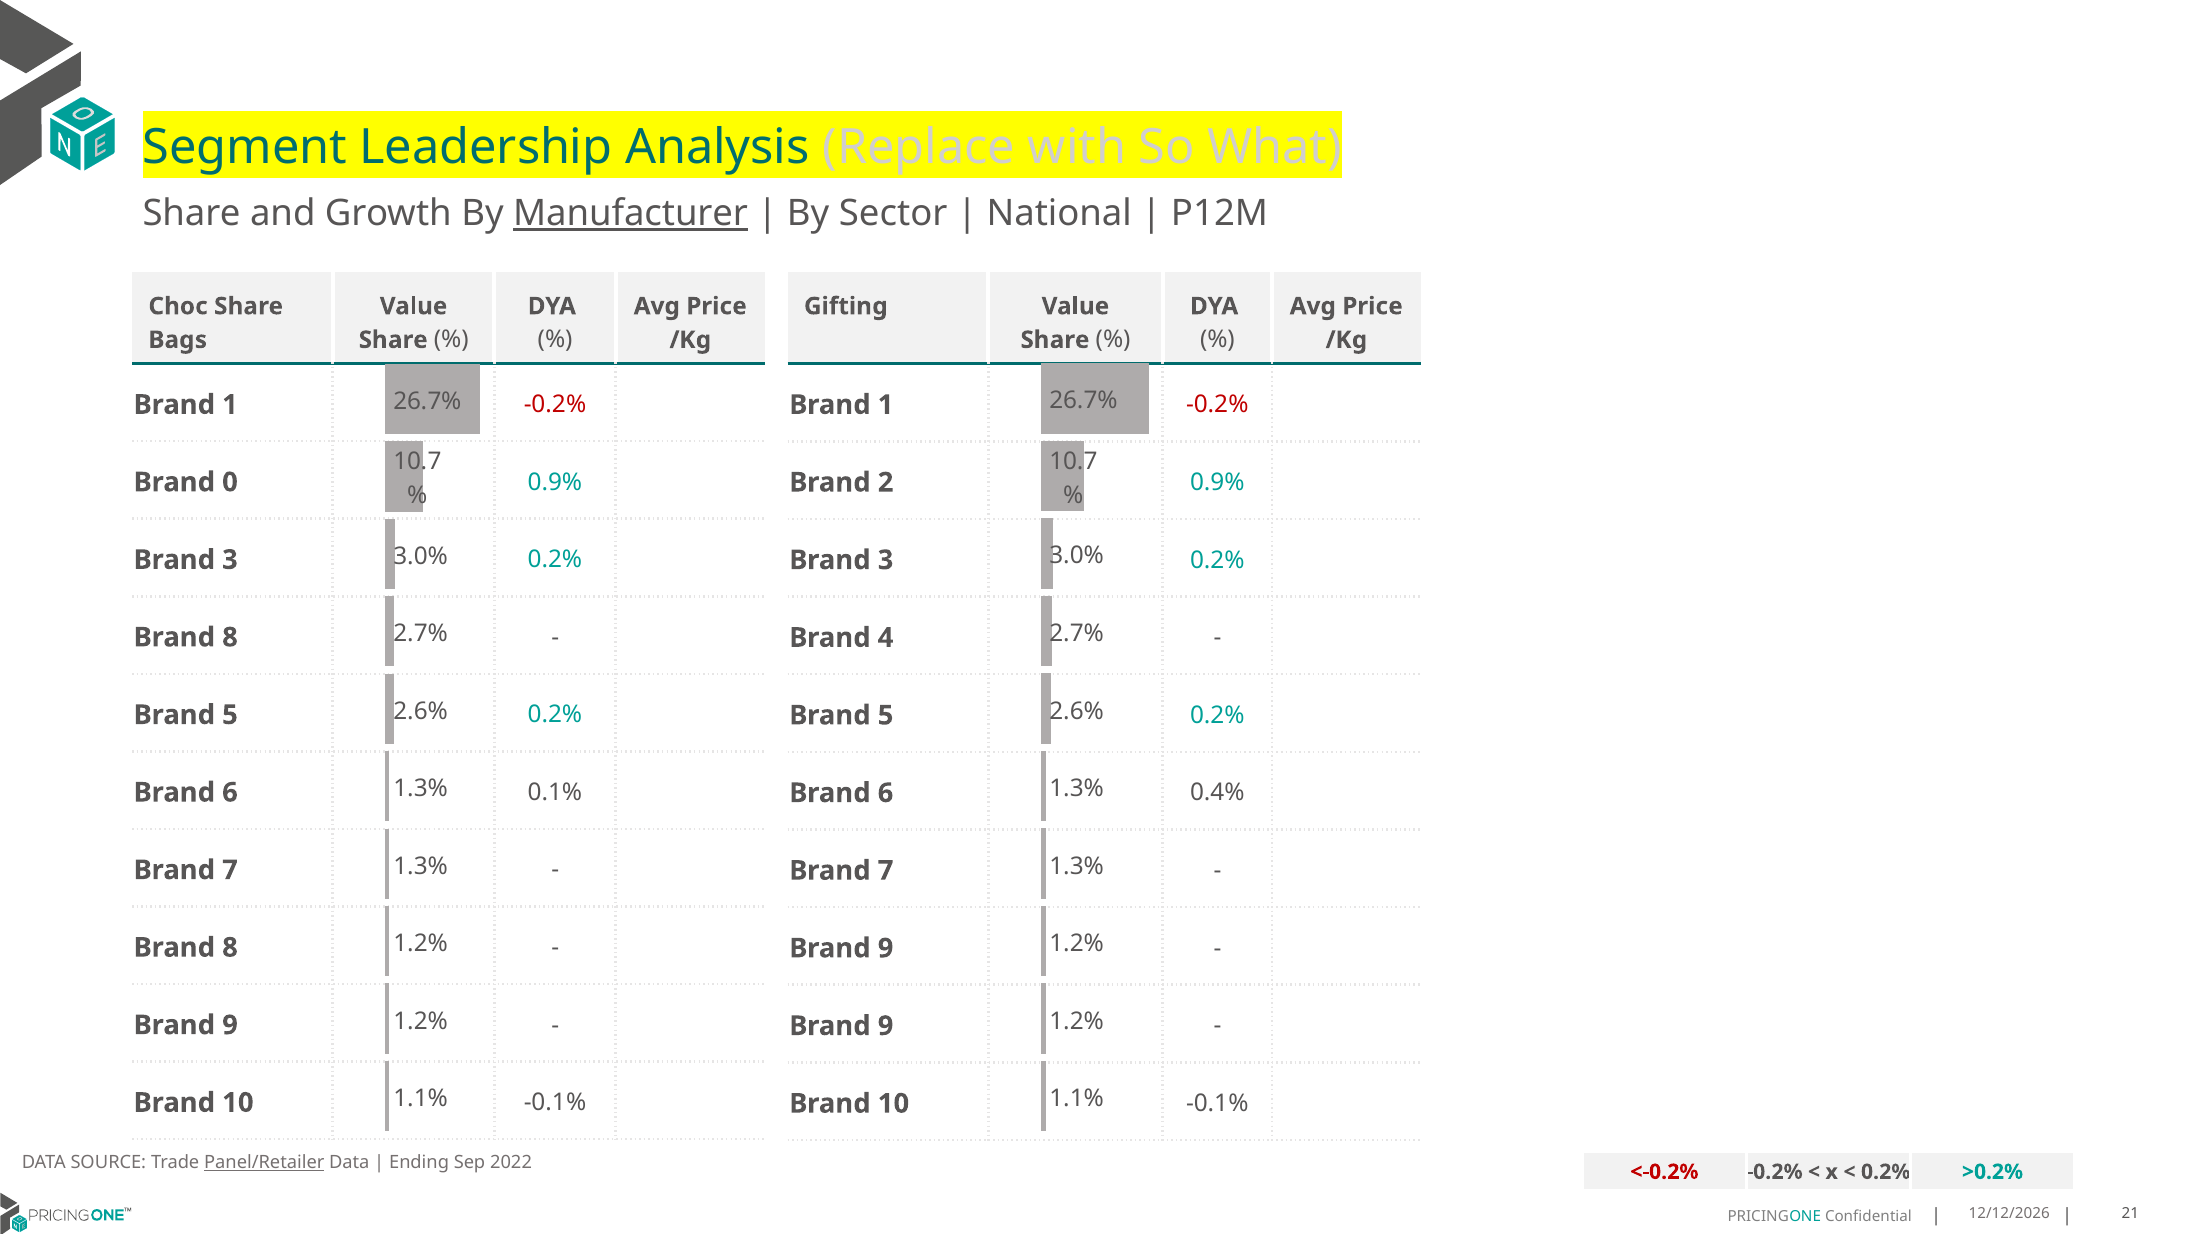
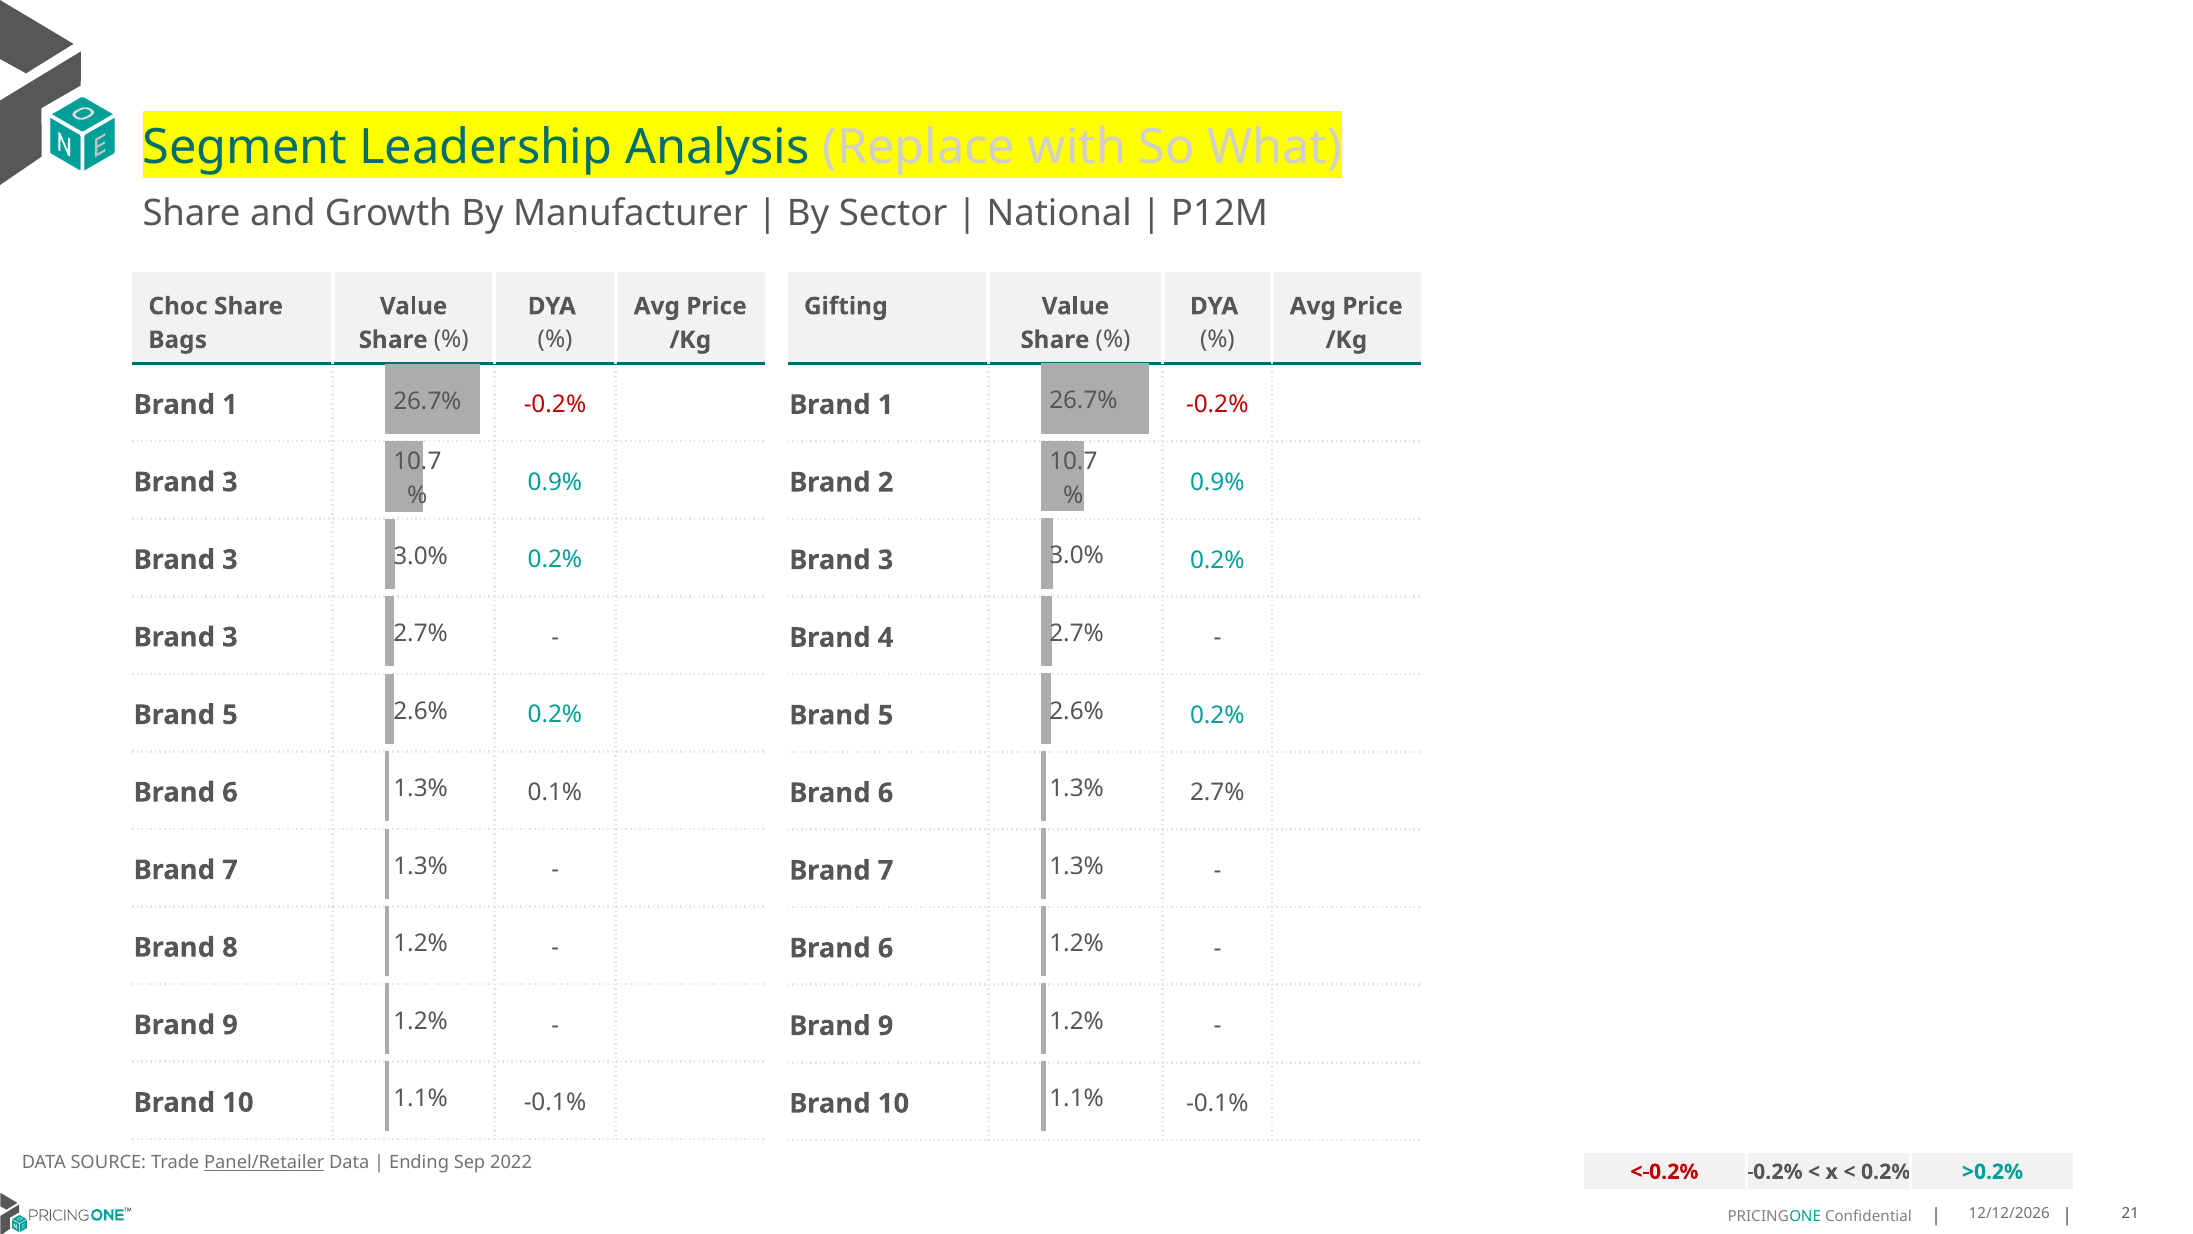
Manufacturer underline: present -> none (631, 214)
0: 0 -> 3 (230, 482)
8: 8 -> 3 (230, 637)
6 0.4%: 0.4% -> 2.7% (1217, 793)
9: 9 -> 6 (886, 948)
